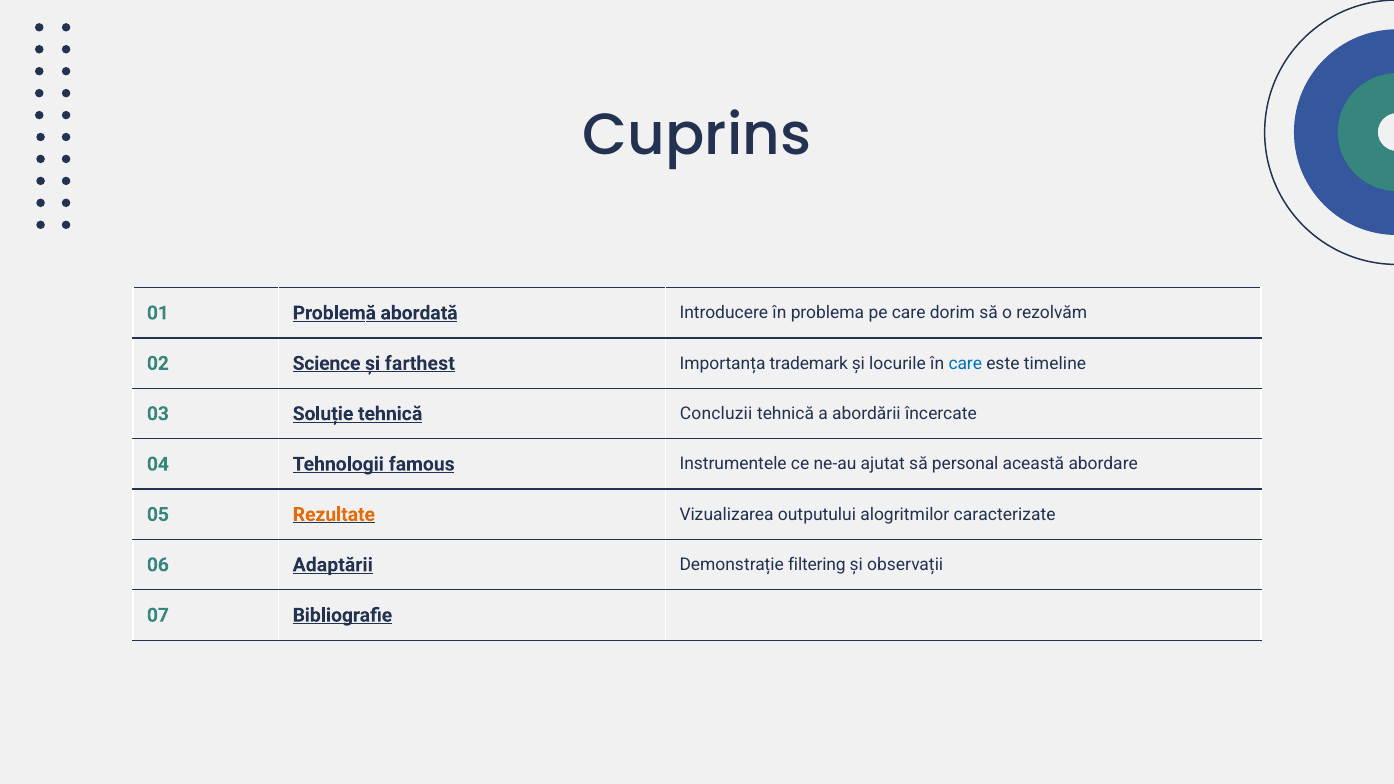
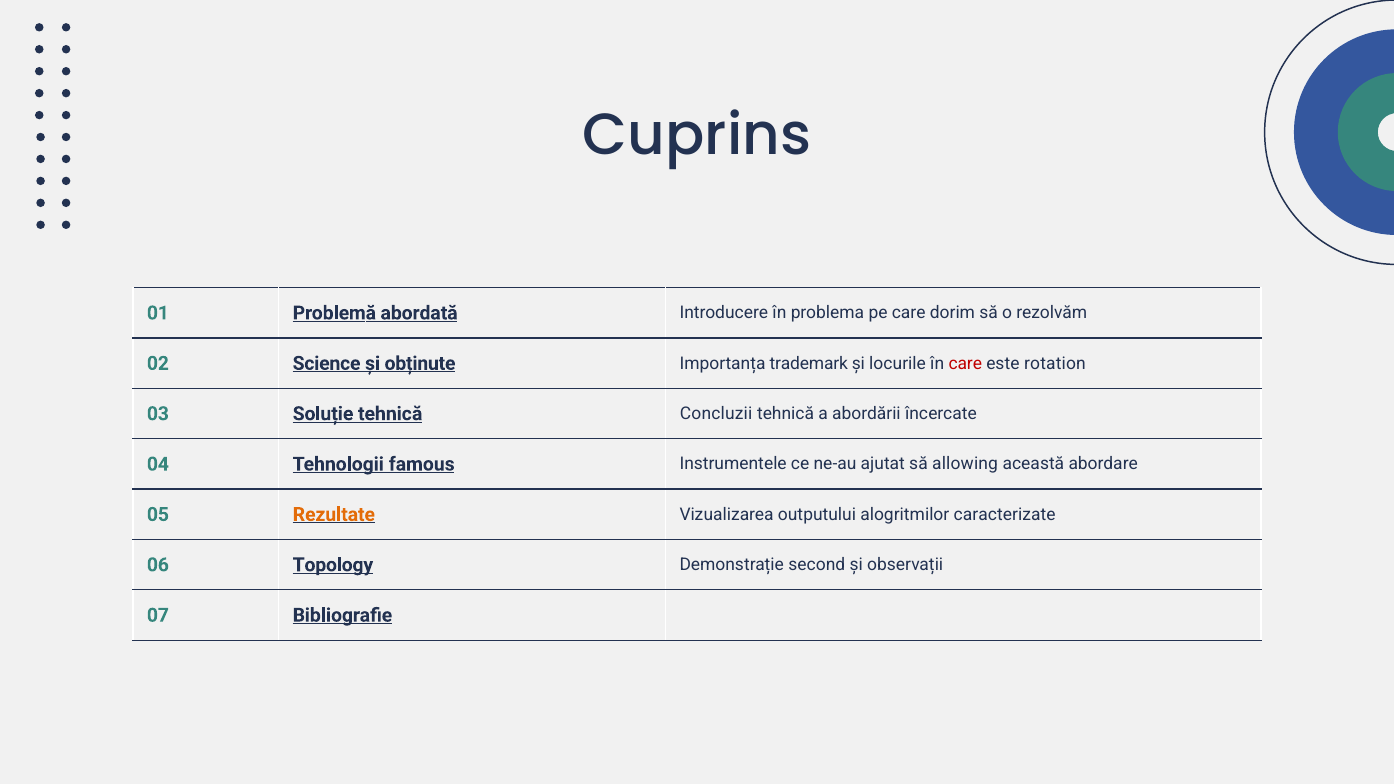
farthest: farthest -> obținute (420, 363)
care colour: blue -> red (965, 363)
timeline: timeline -> rotation (1055, 363)
personal: personal -> allowing (965, 464)
Adaptării: Adaptării -> Topology (333, 565)
filtering: filtering -> second (817, 565)
